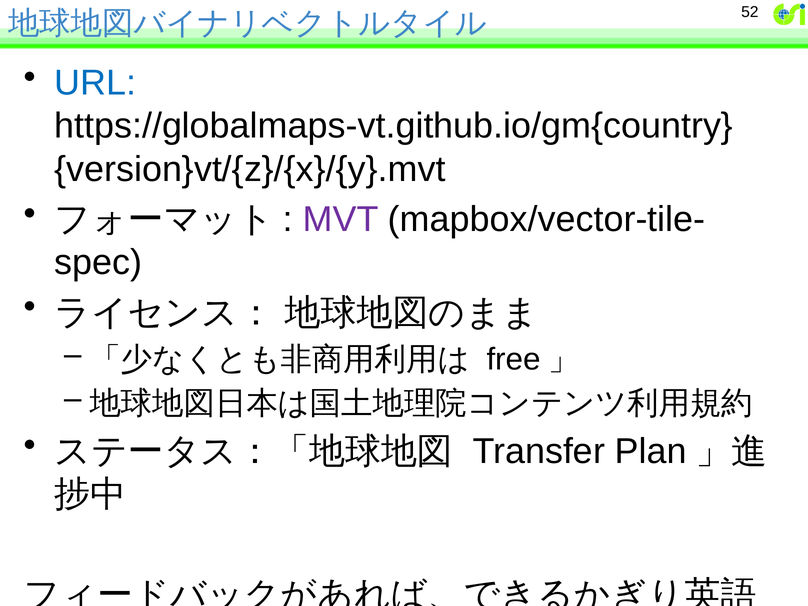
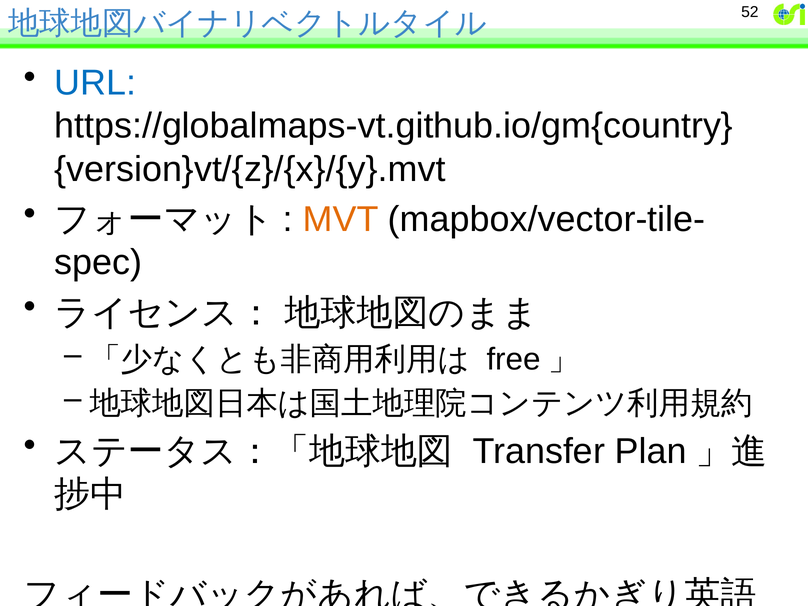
MVT colour: purple -> orange (341, 219)
